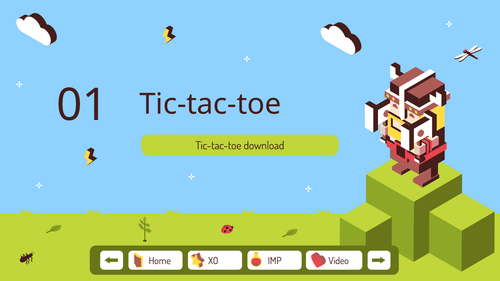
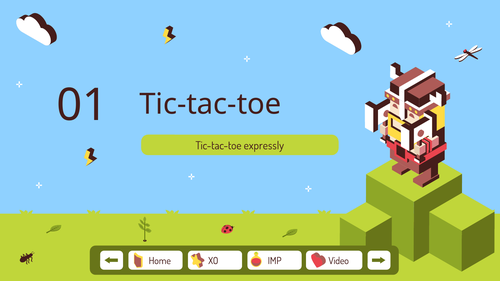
download: download -> expressly (264, 146)
